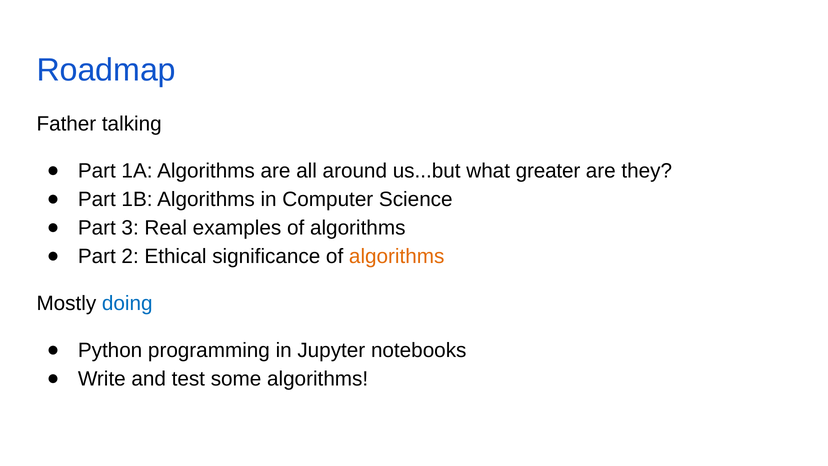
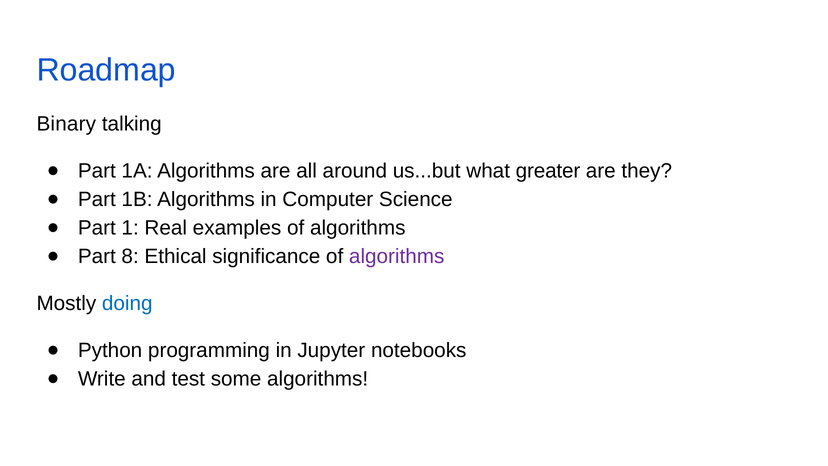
Father: Father -> Binary (66, 124)
3: 3 -> 1 (130, 228)
2: 2 -> 8 (130, 256)
algorithms colour: orange -> purple (397, 256)
